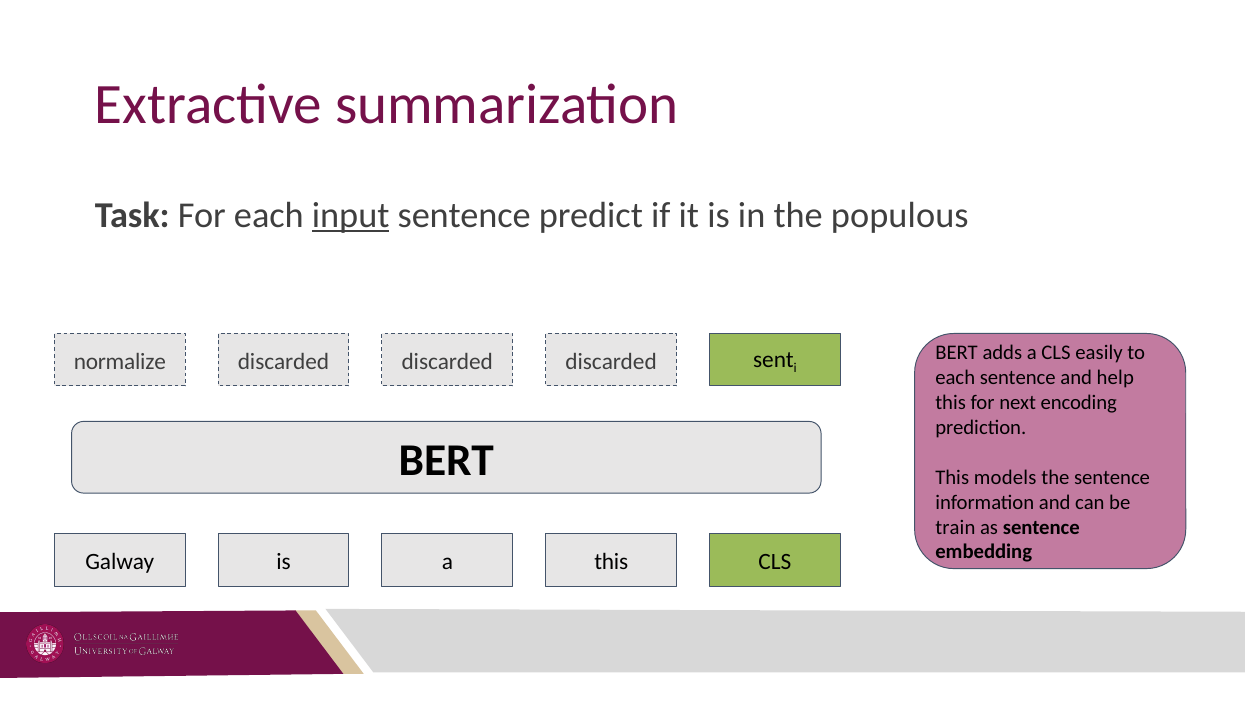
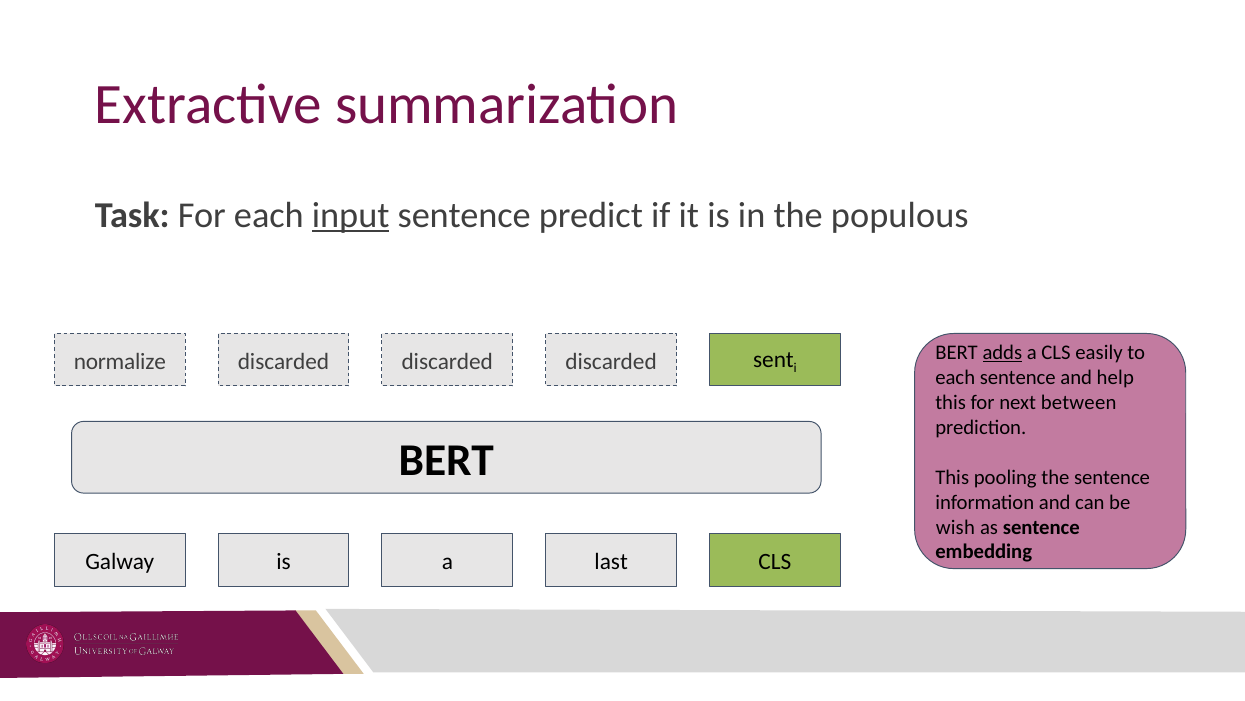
adds underline: none -> present (1002, 352)
encoding: encoding -> between (1079, 402)
models: models -> pooling (1005, 477)
train: train -> wish (955, 527)
a this: this -> last (611, 561)
